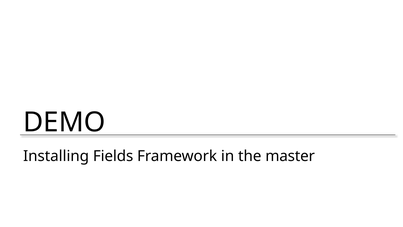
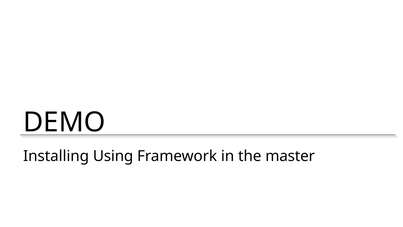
Fields: Fields -> Using (113, 156)
